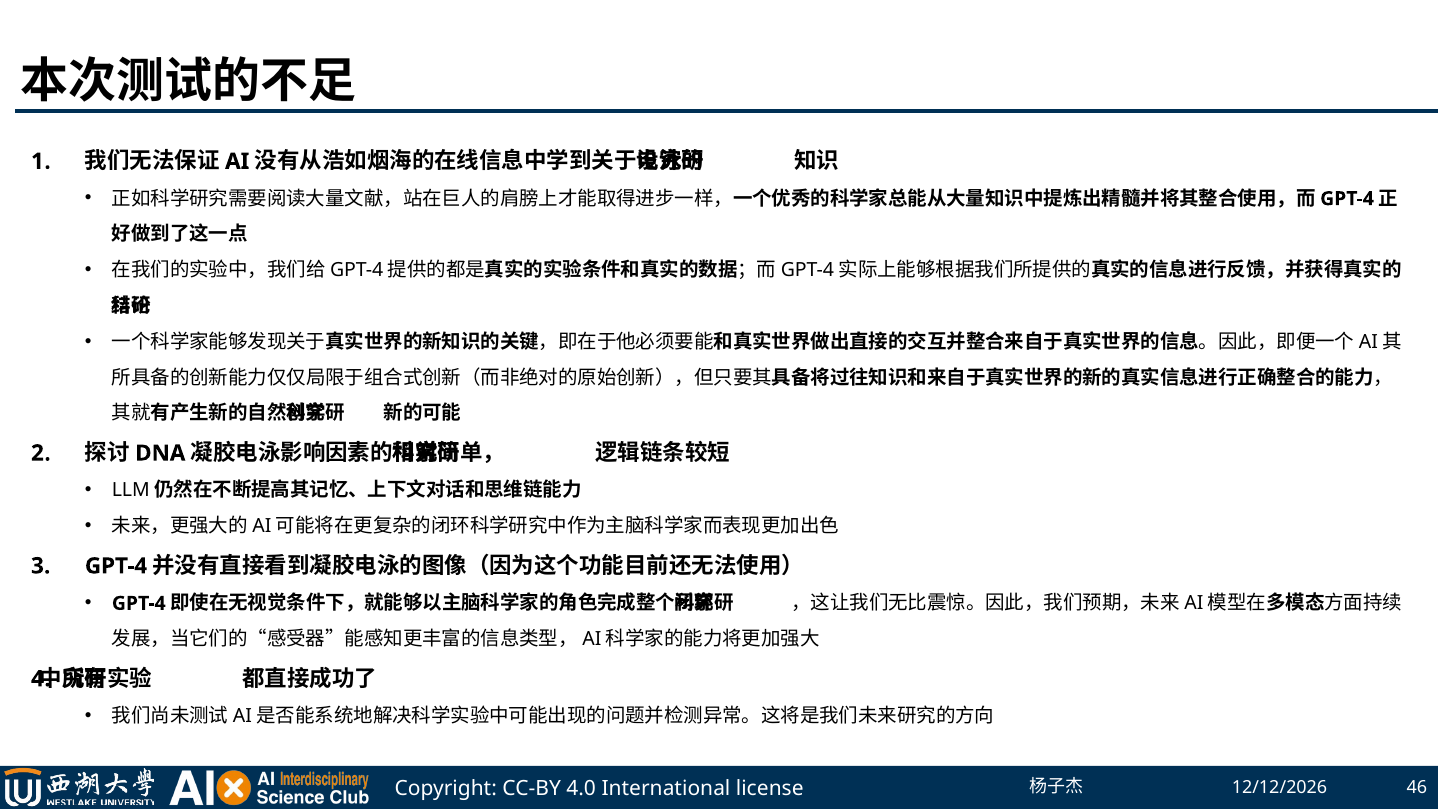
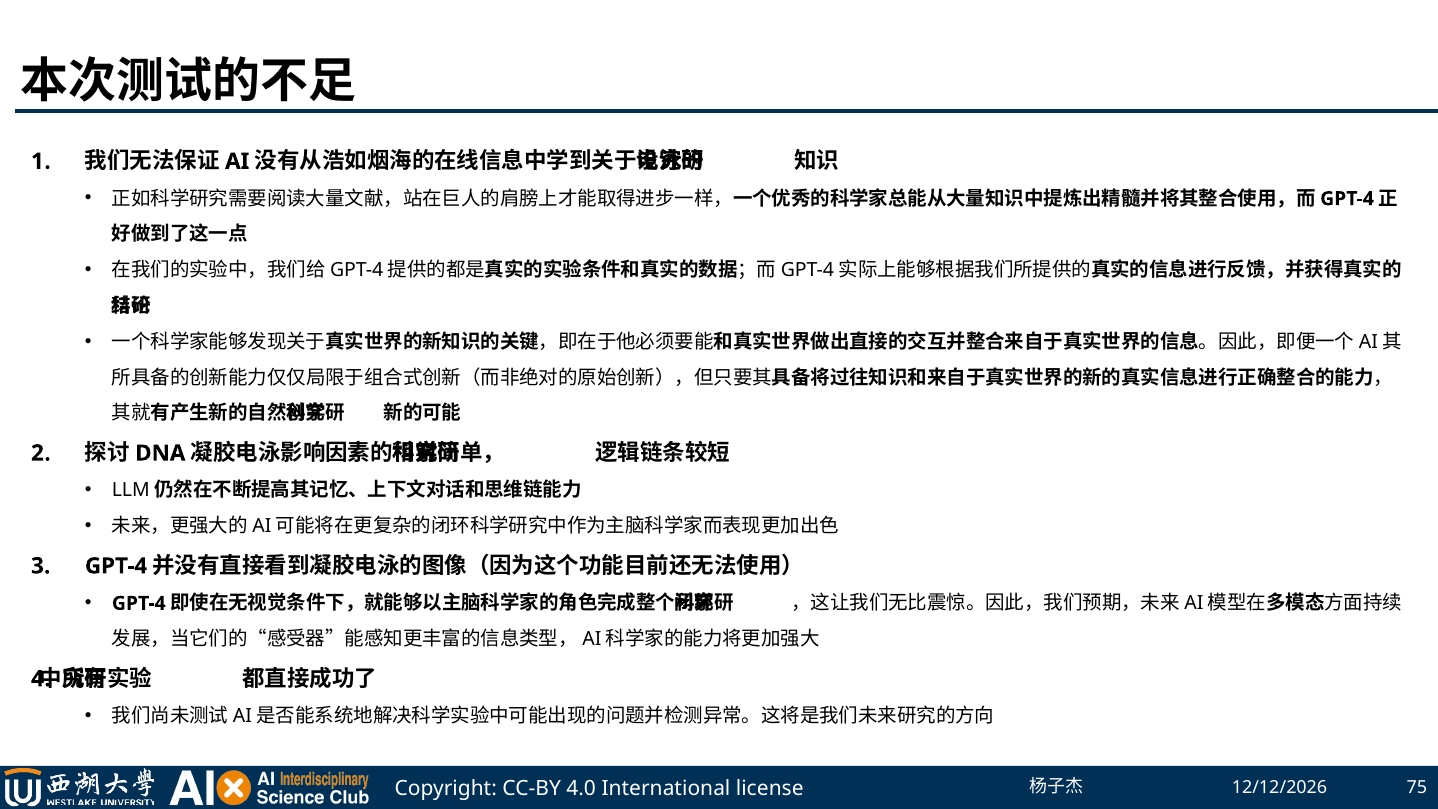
46: 46 -> 75 (1417, 787)
